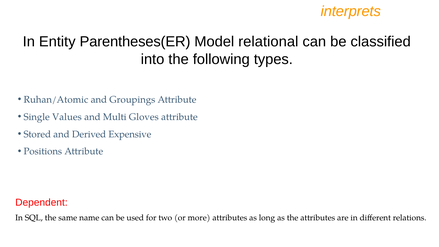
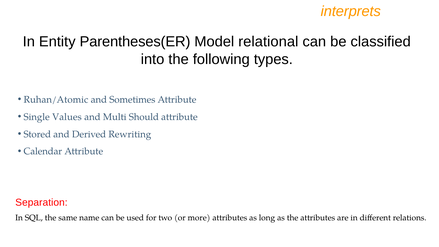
Groupings: Groupings -> Sometimes (132, 100)
Gloves: Gloves -> Should (144, 117)
Expensive: Expensive -> Rewriting (130, 134)
Positions: Positions -> Calendar (43, 151)
Dependent: Dependent -> Separation (41, 202)
